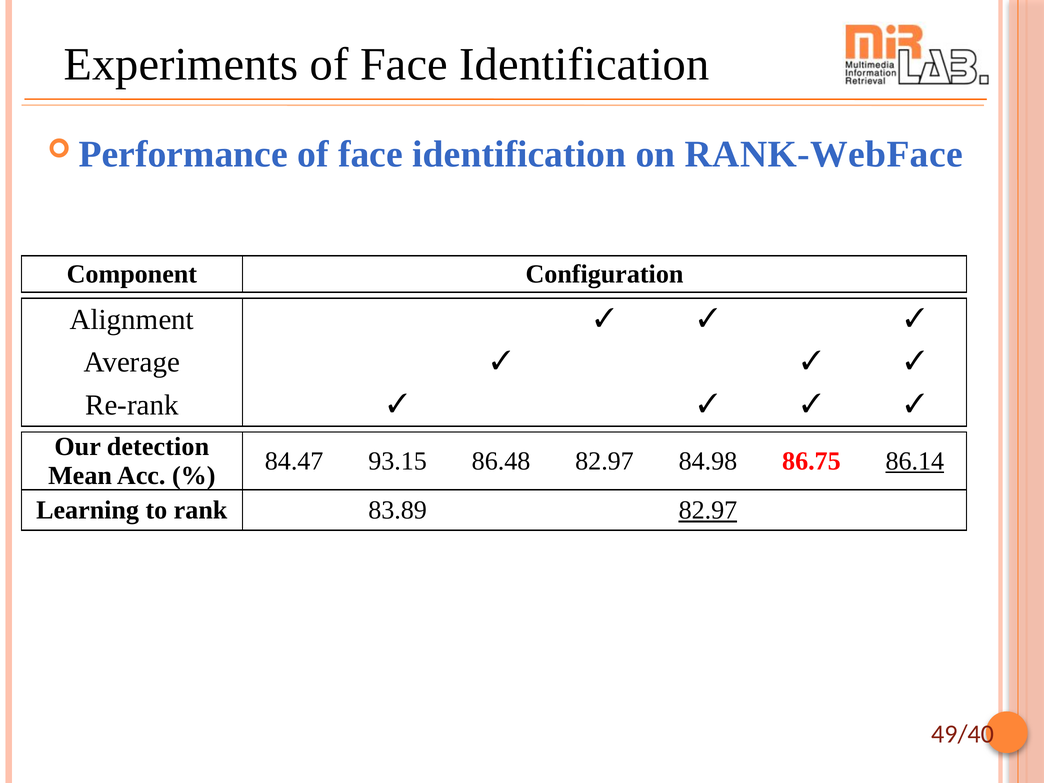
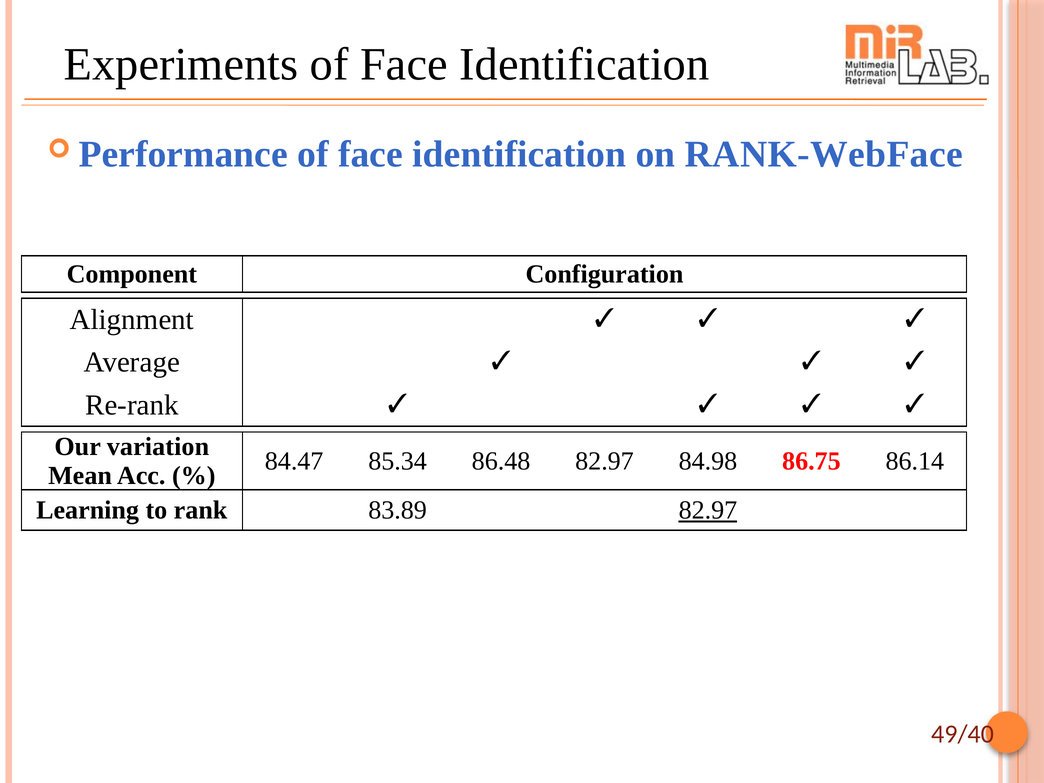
detection: detection -> variation (158, 447)
93.15: 93.15 -> 85.34 (398, 461)
86.14 underline: present -> none (915, 461)
